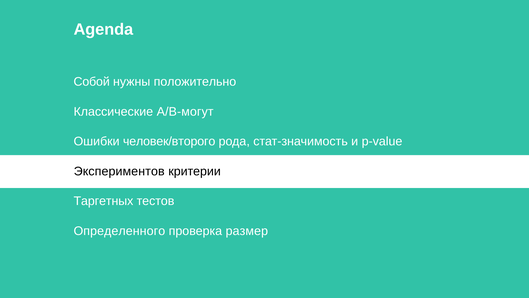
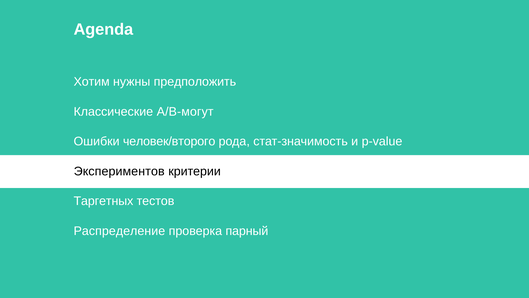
Собой: Собой -> Хотим (92, 82)
положительно: положительно -> предположить (195, 82)
Определенного: Определенного -> Распределение (119, 231)
размер: размер -> парный (247, 231)
